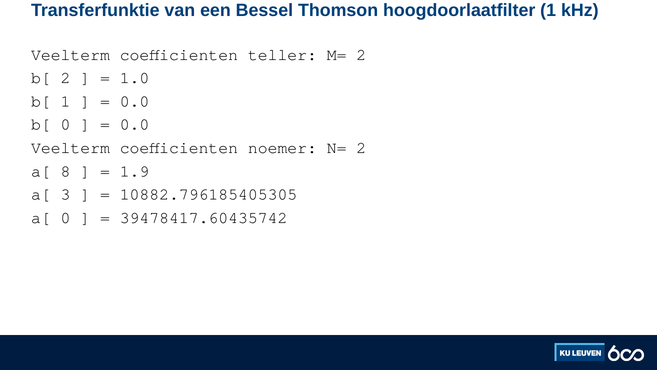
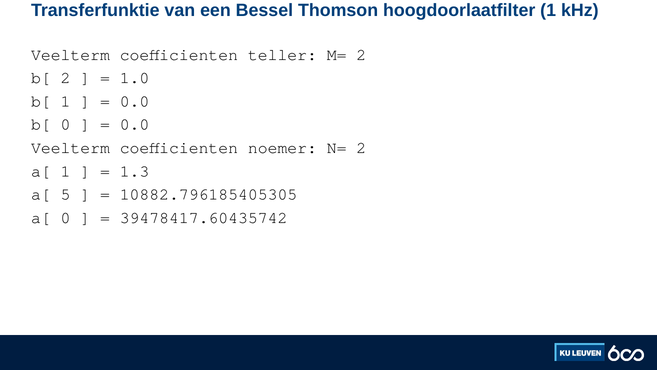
a[ 8: 8 -> 1 (66, 171)
1.9: 1.9 -> 1.3 (135, 171)
3: 3 -> 5 (66, 194)
